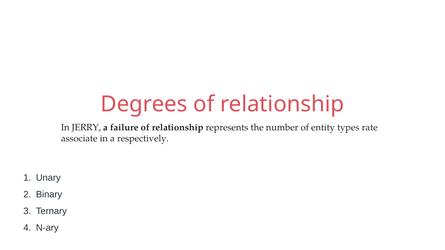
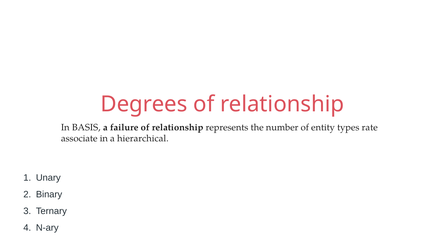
JERRY: JERRY -> BASIS (86, 127)
respectively: respectively -> hierarchical (143, 139)
